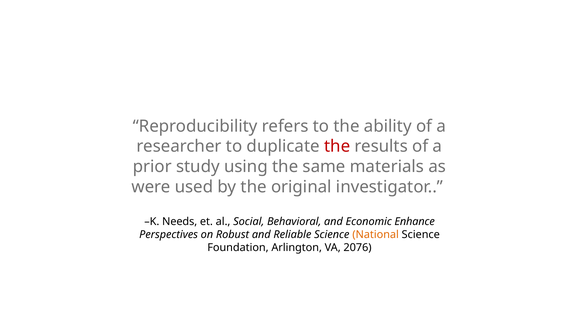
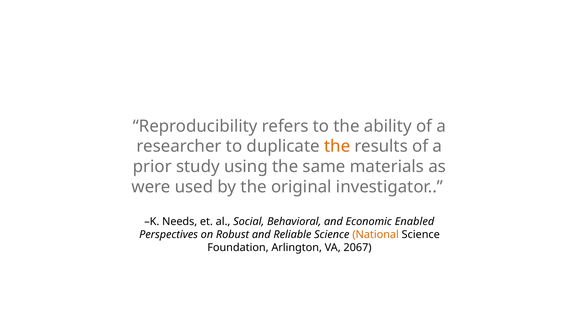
the colour: red -> orange (337, 146)
Enhance: Enhance -> Enabled (415, 221)
2076: 2076 -> 2067 (358, 247)
